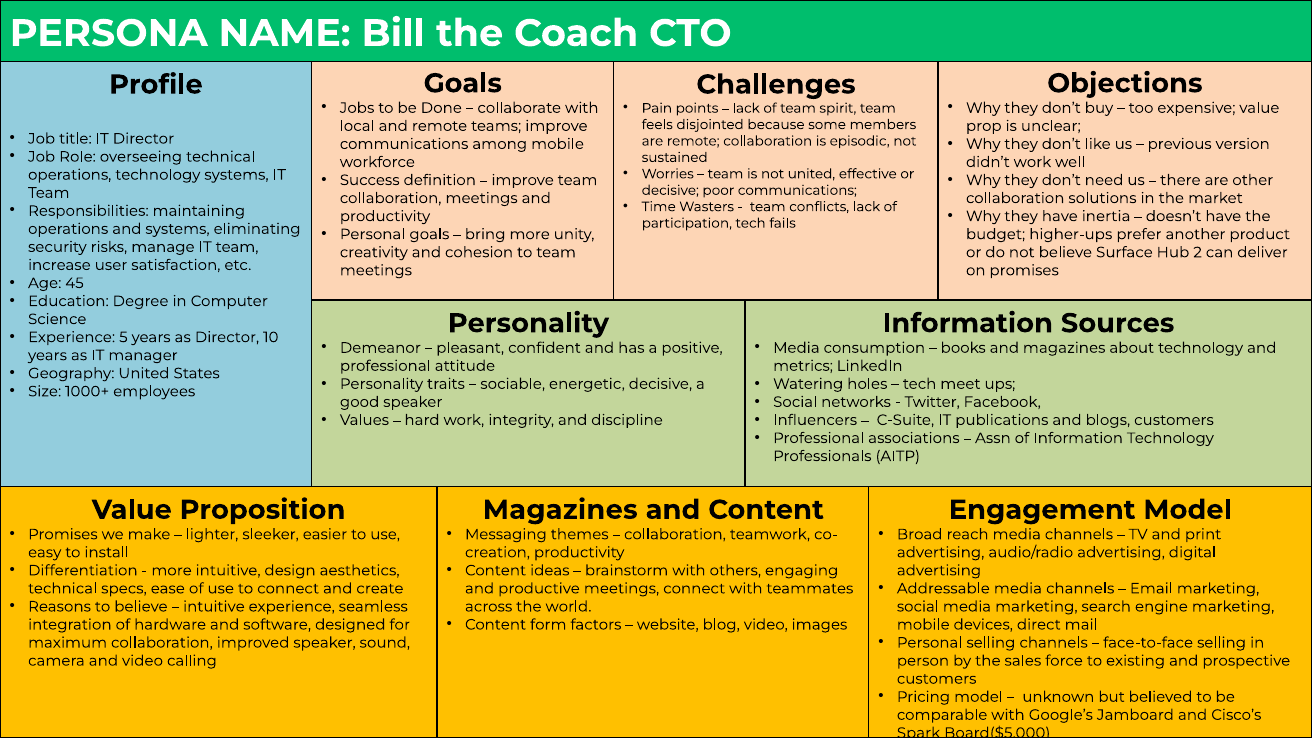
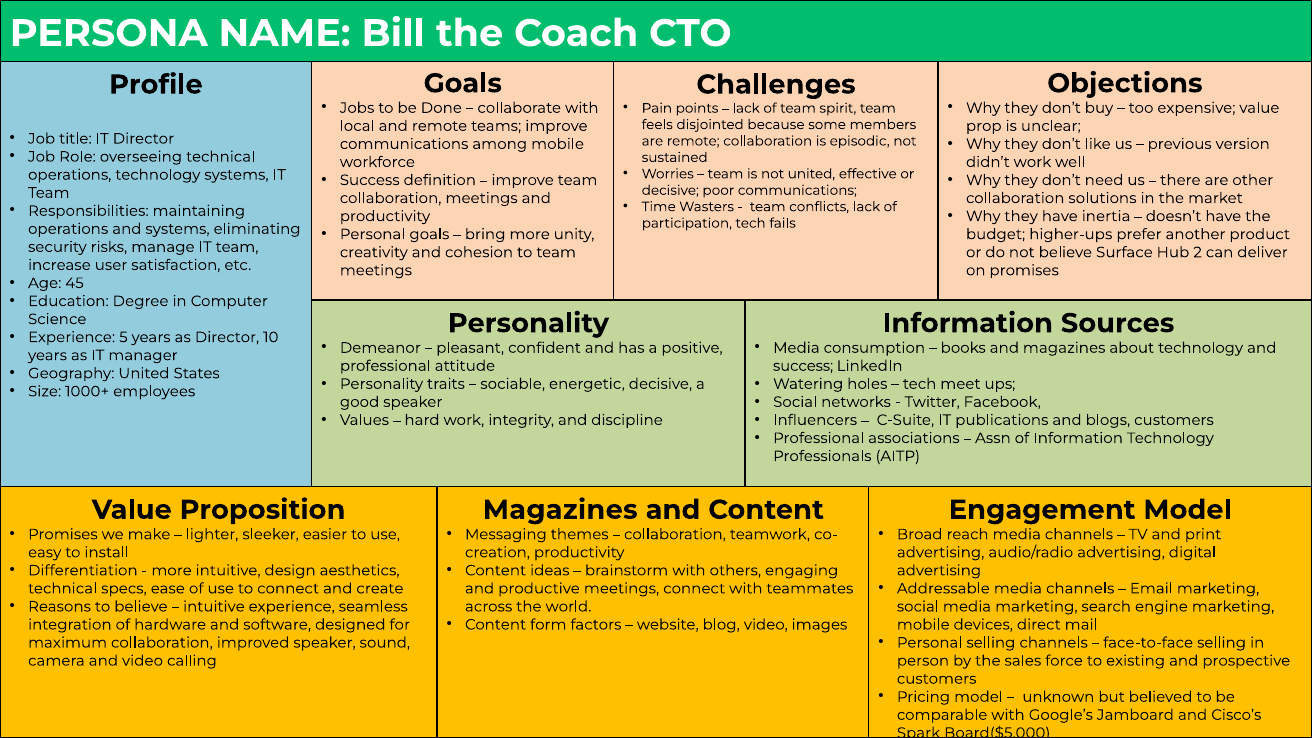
metrics: metrics -> success (803, 366)
